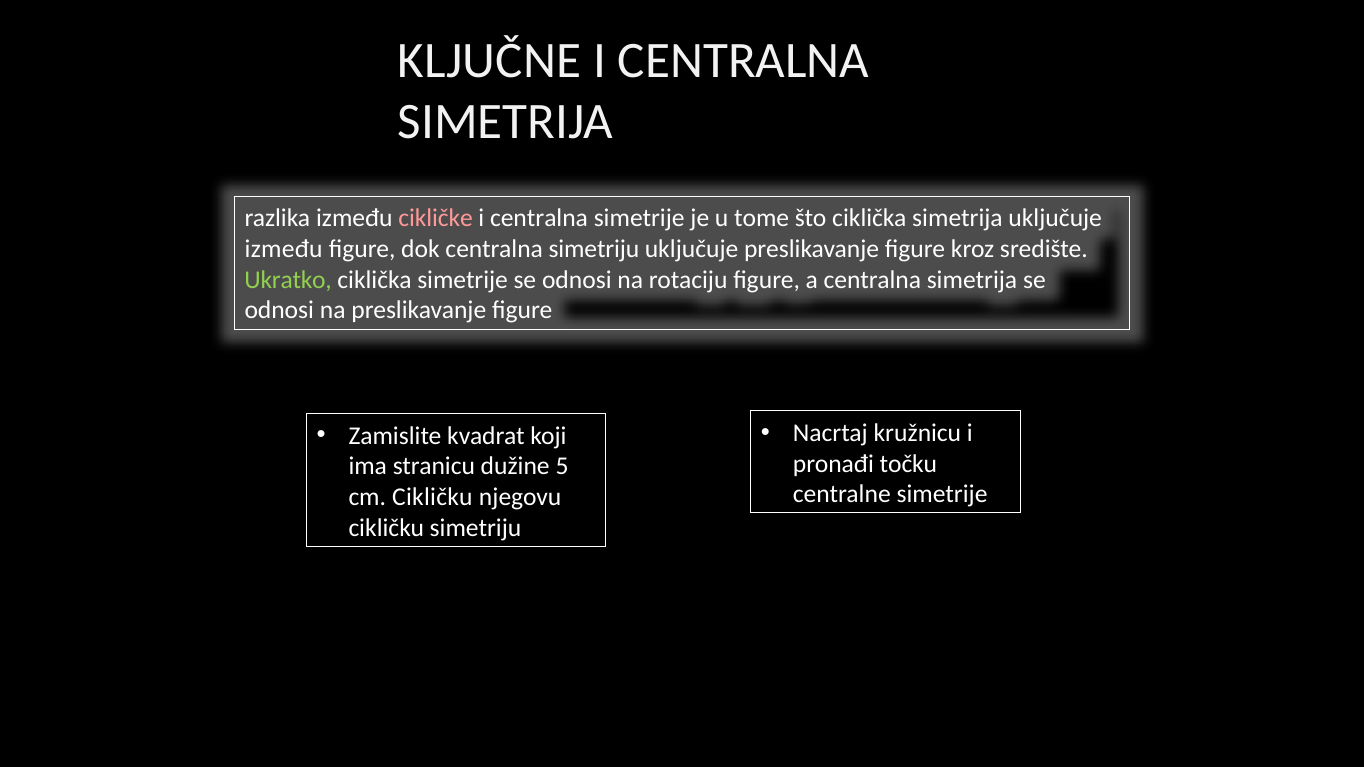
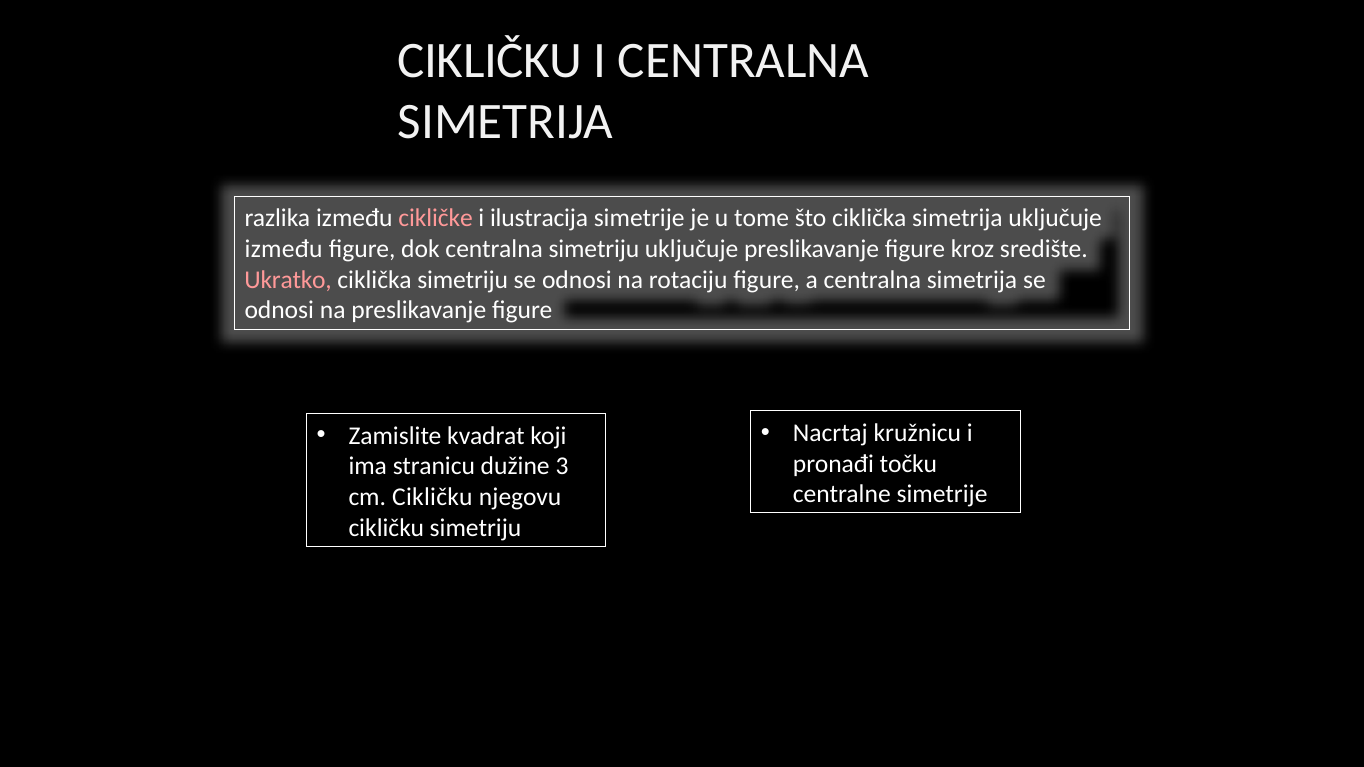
KLJUČNE: KLJUČNE -> CIKLIČKU (490, 60)
centralna: centralna -> ilustracija (539, 219)
Ukratko colour: light green -> pink (288, 280)
ciklička simetrije: simetrije -> simetriju (463, 280)
5: 5 -> 3 (562, 466)
